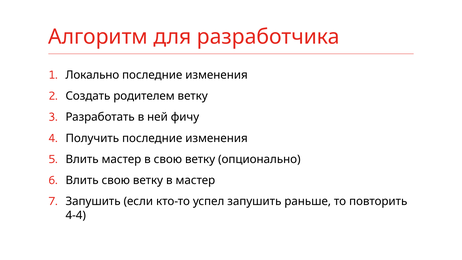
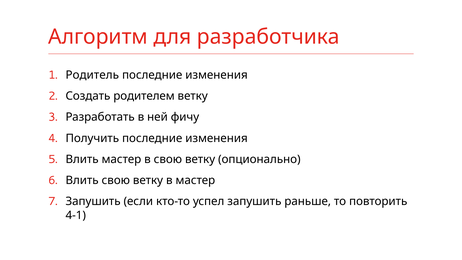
Локально: Локально -> Родитель (92, 75)
4-4: 4-4 -> 4-1 (76, 215)
